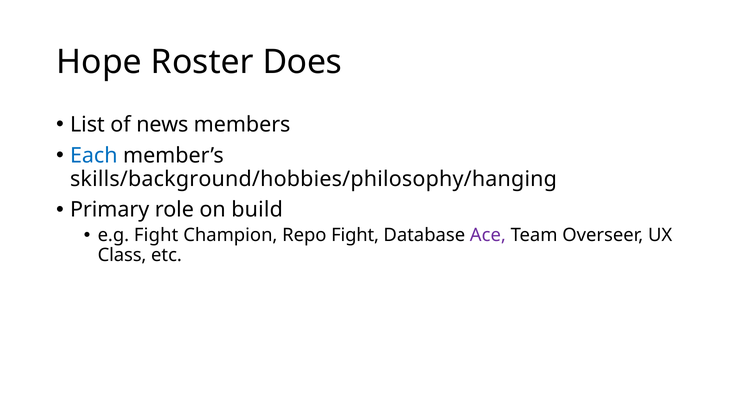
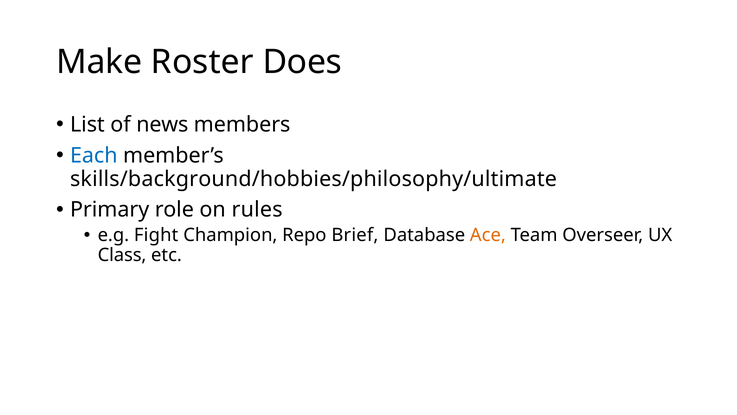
Hope: Hope -> Make (99, 62)
skills/background/hobbies/philosophy/hanging: skills/background/hobbies/philosophy/hanging -> skills/background/hobbies/philosophy/ultimate (313, 179)
build: build -> rules (257, 210)
Repo Fight: Fight -> Brief (355, 235)
Ace colour: purple -> orange (488, 235)
